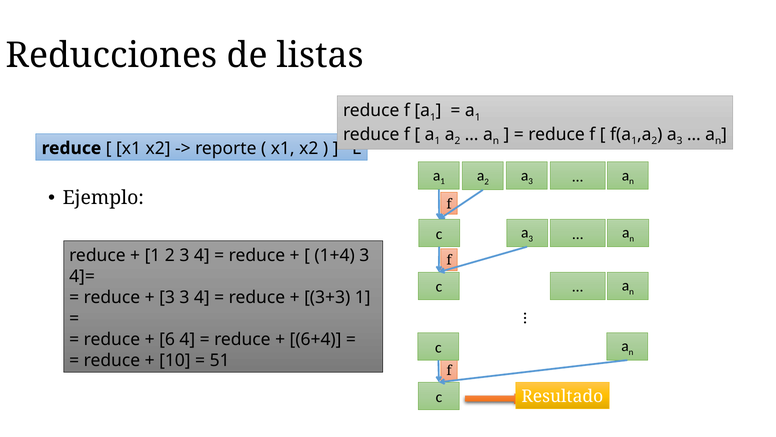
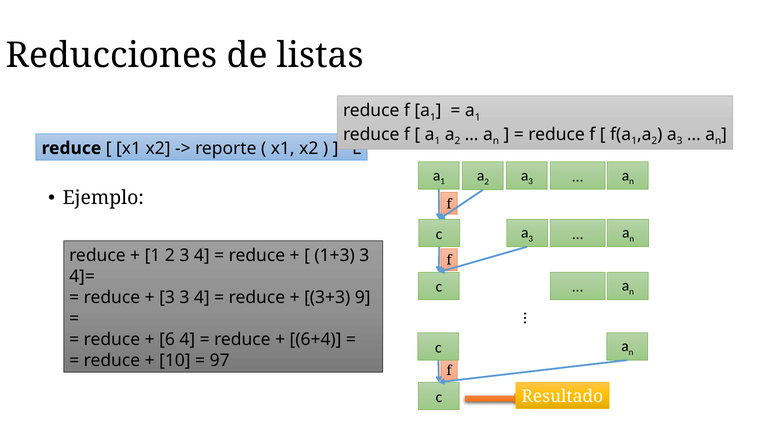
1+4: 1+4 -> 1+3 (335, 255)
3+3 1: 1 -> 9 (363, 297)
51: 51 -> 97 (220, 360)
